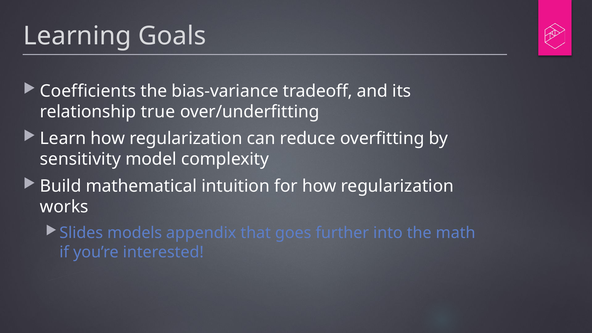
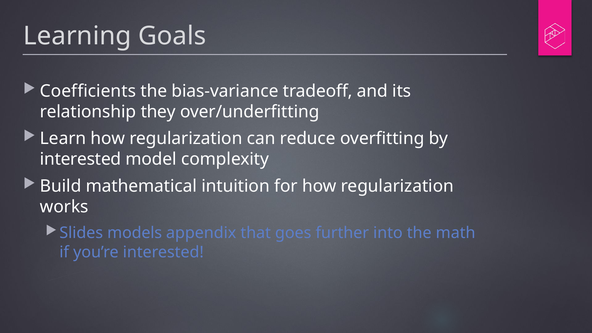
true: true -> they (158, 112)
sensitivity: sensitivity -> interested (81, 159)
